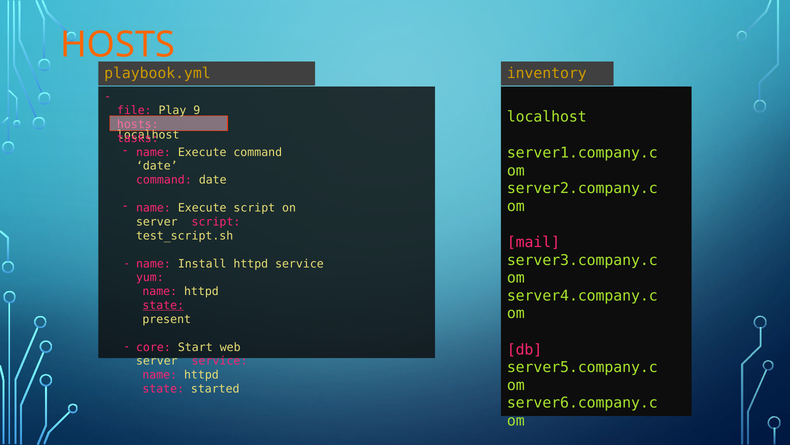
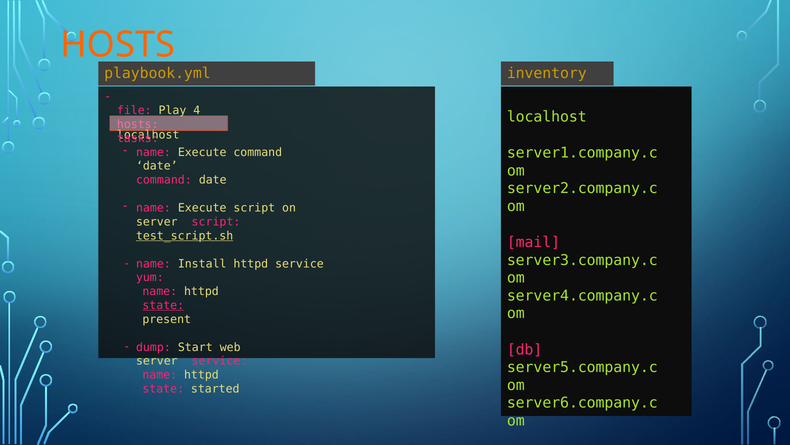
9: 9 -> 4 (197, 110)
test_script.sh underline: none -> present (185, 235)
core: core -> dump (153, 347)
